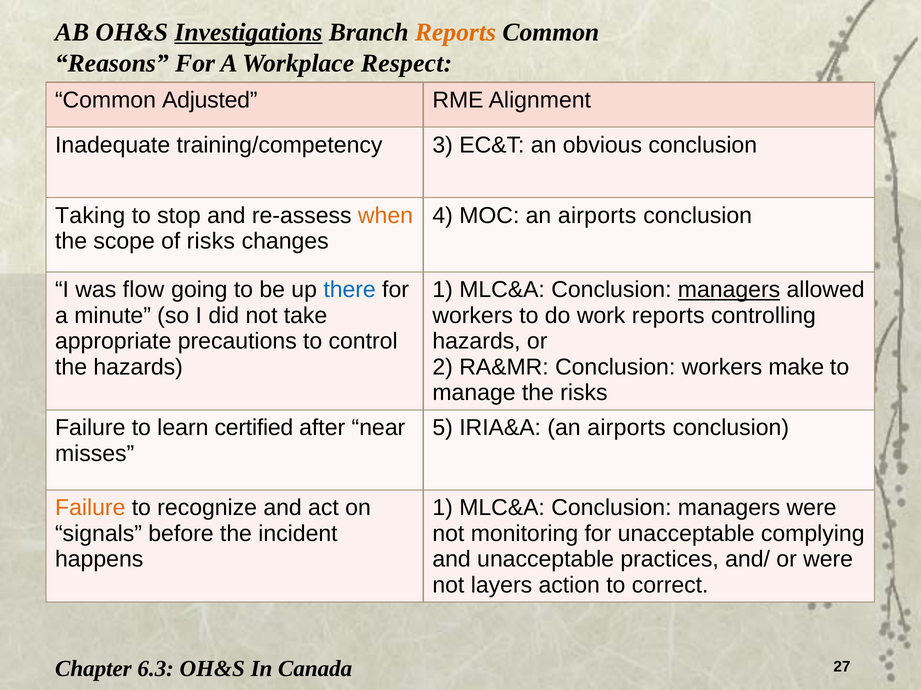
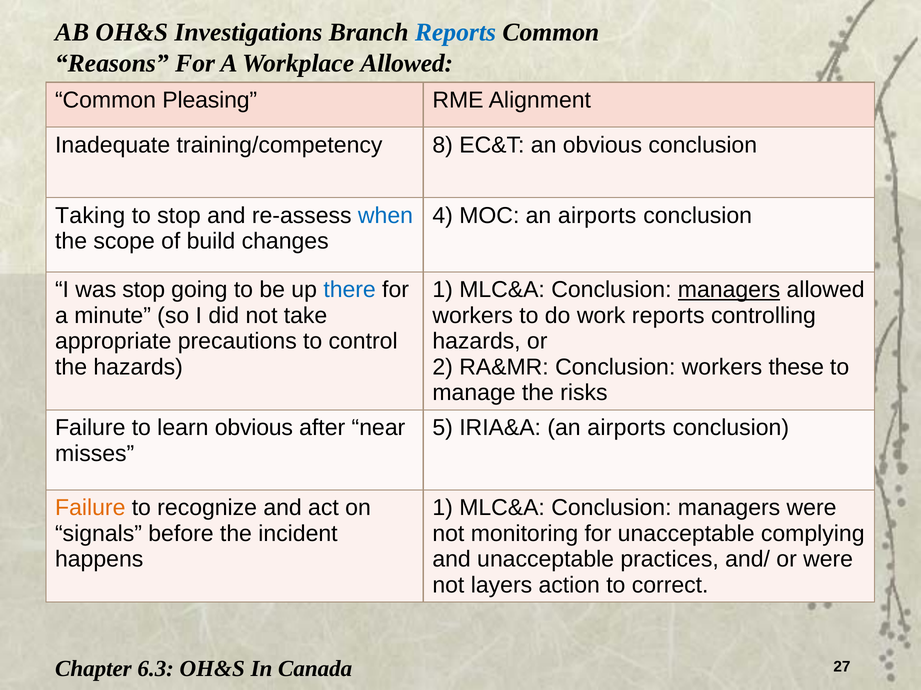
Investigations underline: present -> none (248, 32)
Reports colour: orange -> blue (455, 32)
Workplace Respect: Respect -> Allowed (407, 63)
Adjusted: Adjusted -> Pleasing (210, 100)
3: 3 -> 8 (443, 145)
when colour: orange -> blue (385, 216)
of risks: risks -> build (211, 242)
was flow: flow -> stop (144, 290)
make: make -> these (796, 368)
learn certified: certified -> obvious (254, 428)
